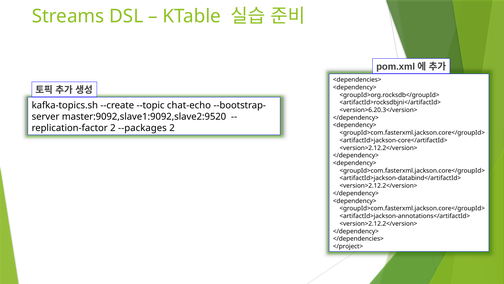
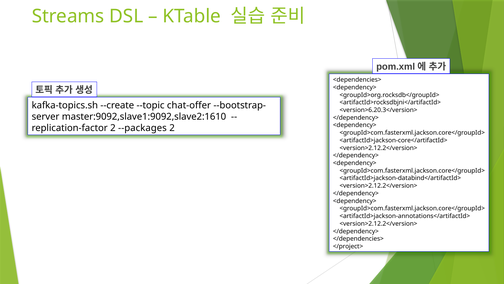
chat-echo: chat-echo -> chat-offer (189, 105)
master:9092,slave1:9092,slave2:9520: master:9092,slave1:9092,slave2:9520 -> master:9092,slave1:9092,slave2:1610 (144, 117)
